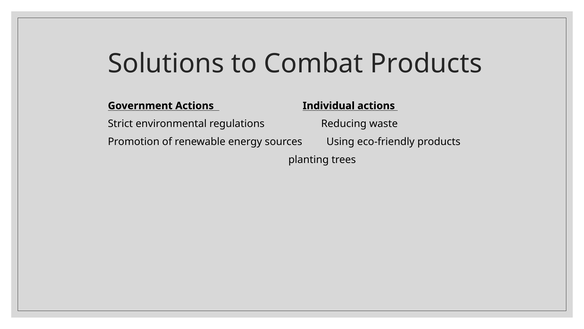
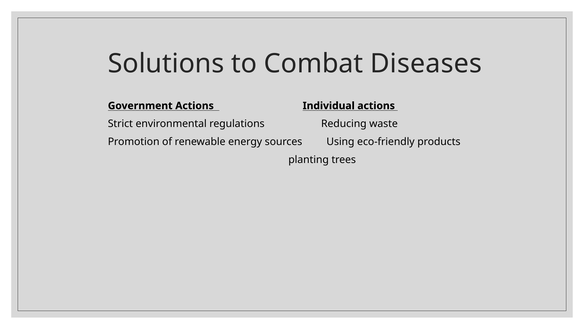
Combat Products: Products -> Diseases (426, 63)
